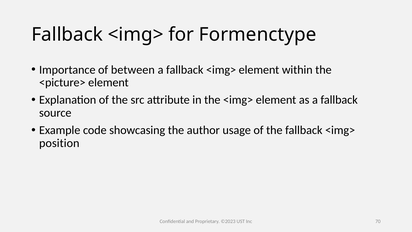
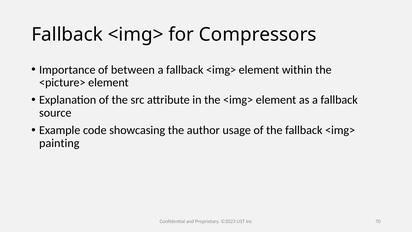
Formenctype: Formenctype -> Compressors (258, 35)
position: position -> painting (59, 143)
